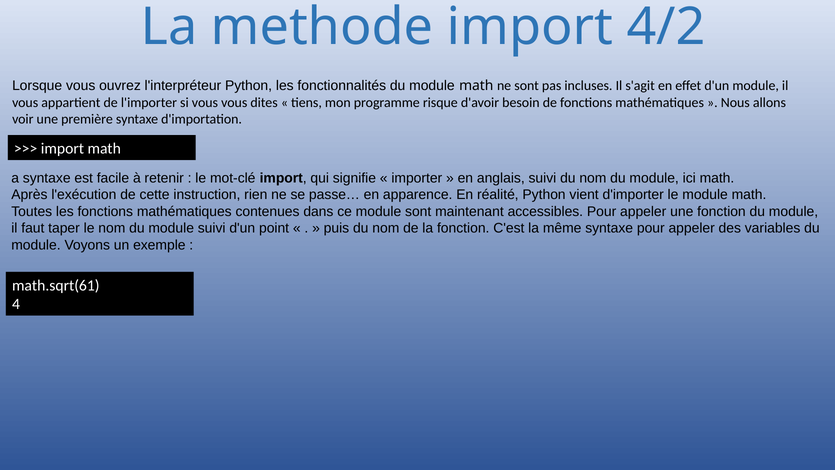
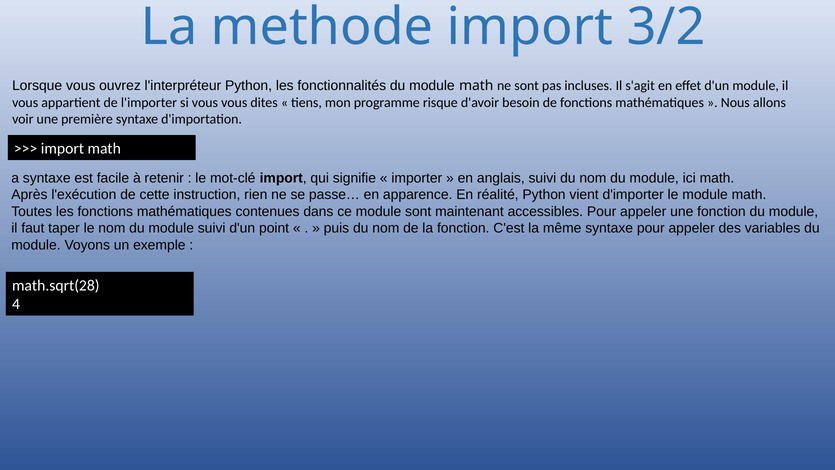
4/2: 4/2 -> 3/2 (666, 27)
math.sqrt(61: math.sqrt(61 -> math.sqrt(28 (56, 285)
